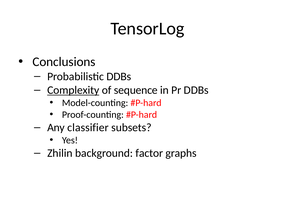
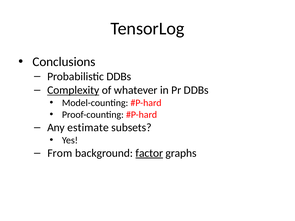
sequence: sequence -> whatever (136, 90)
classifier: classifier -> estimate (88, 128)
Zhilin: Zhilin -> From (60, 153)
factor underline: none -> present (149, 153)
